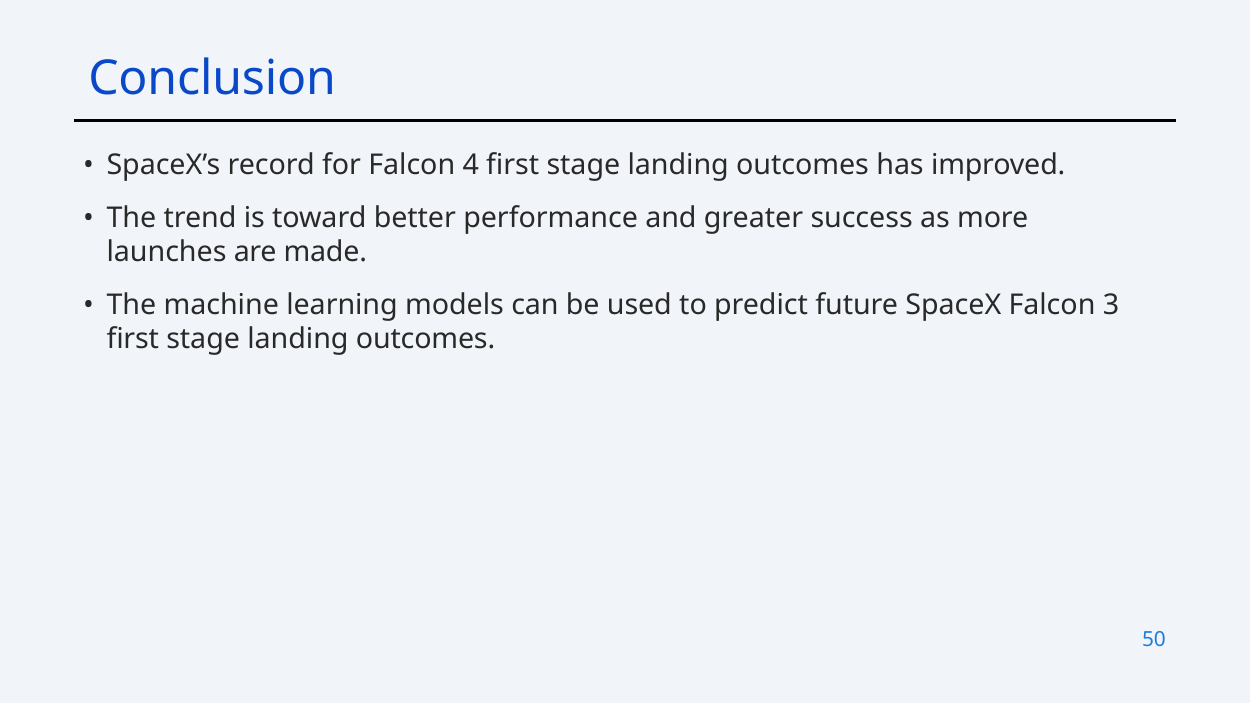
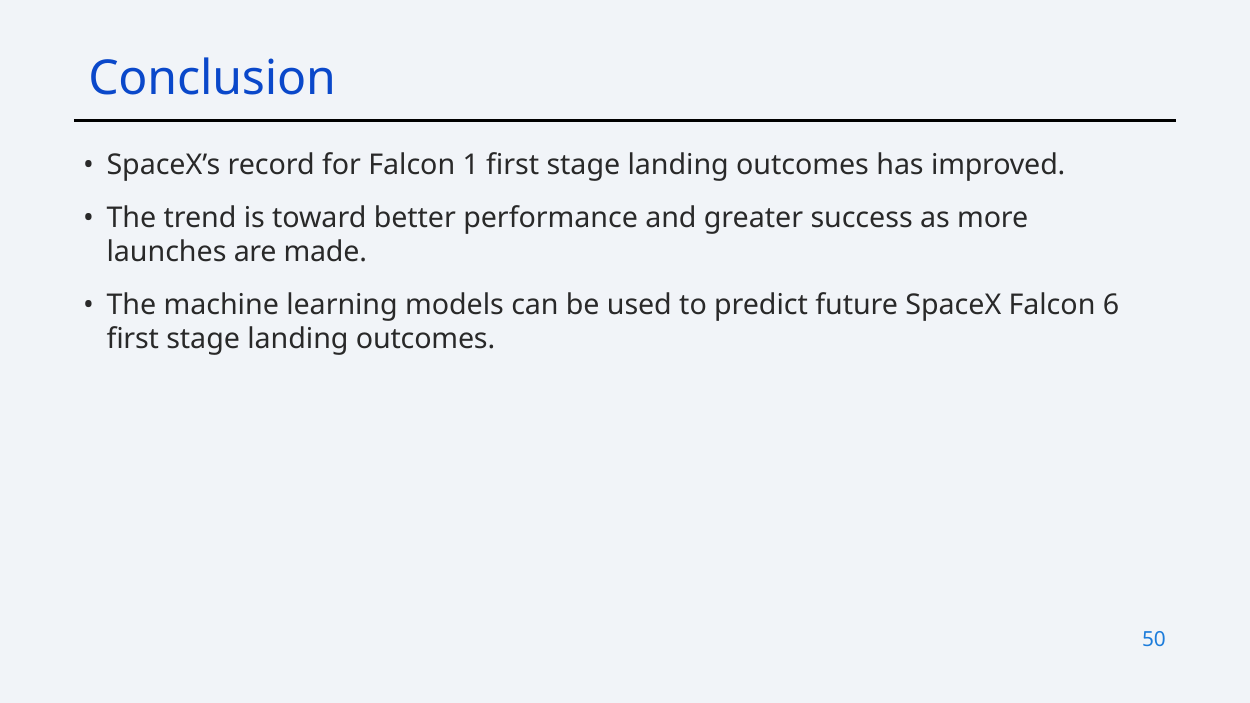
4: 4 -> 1 (471, 165)
3: 3 -> 6 (1111, 305)
